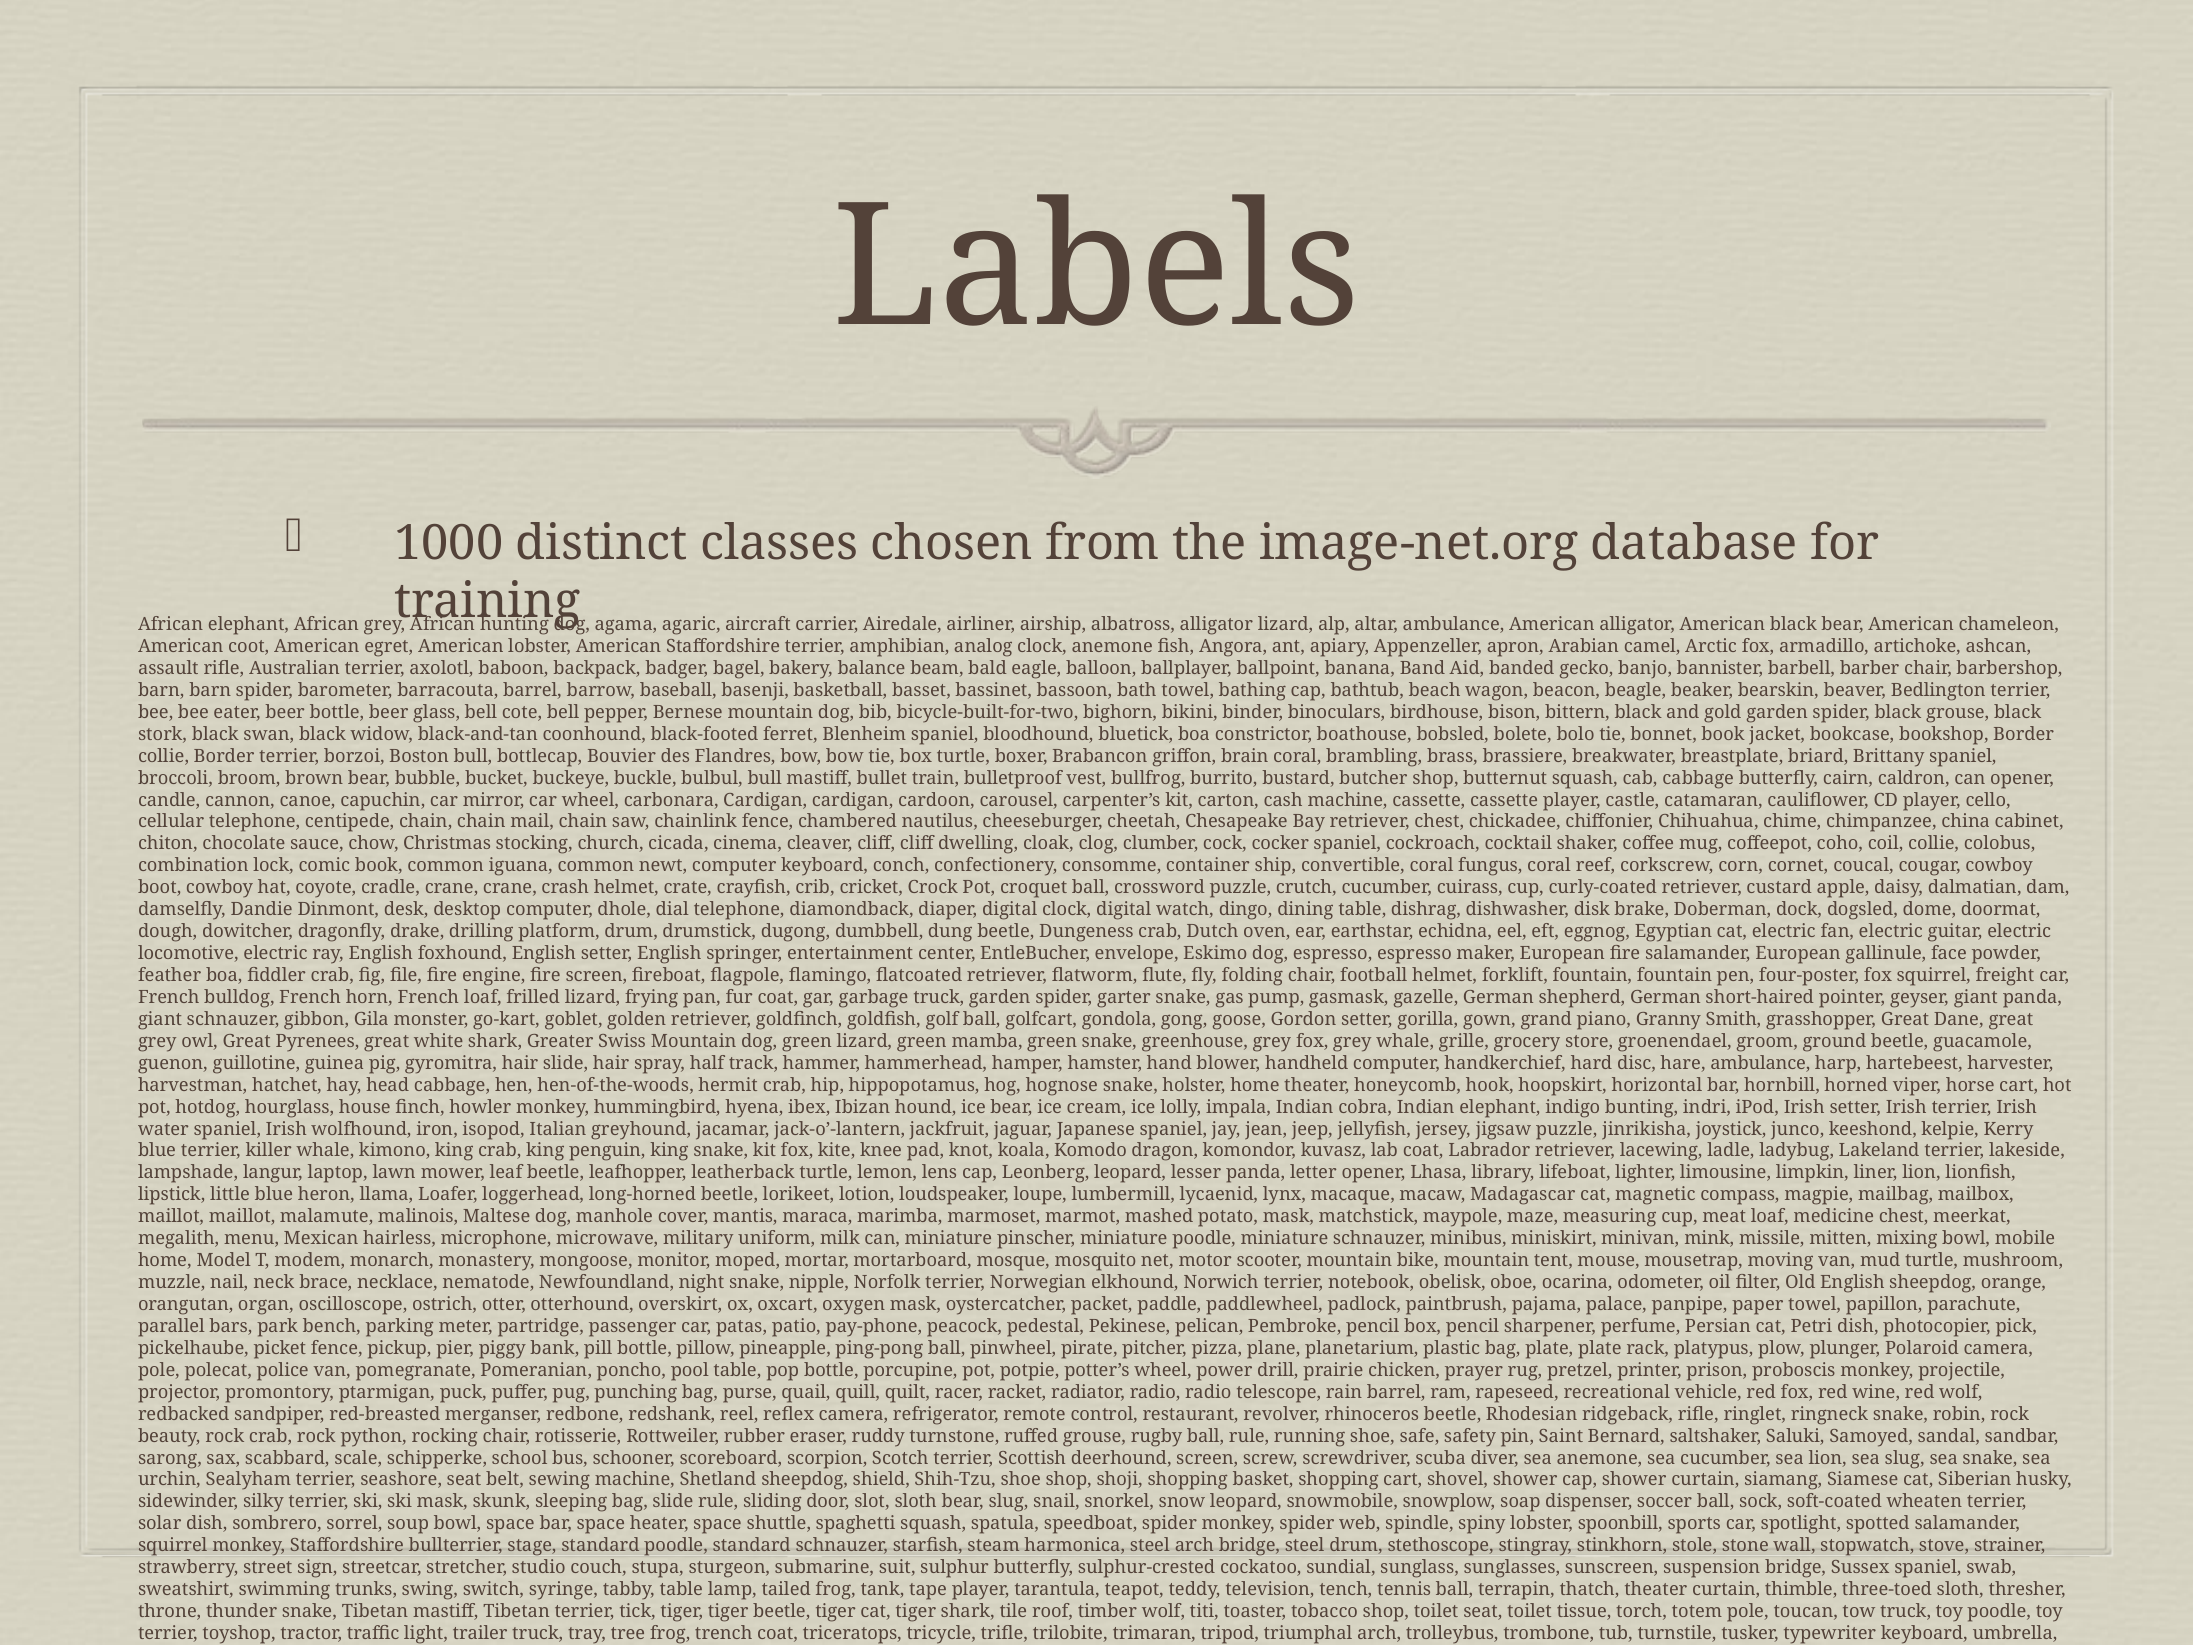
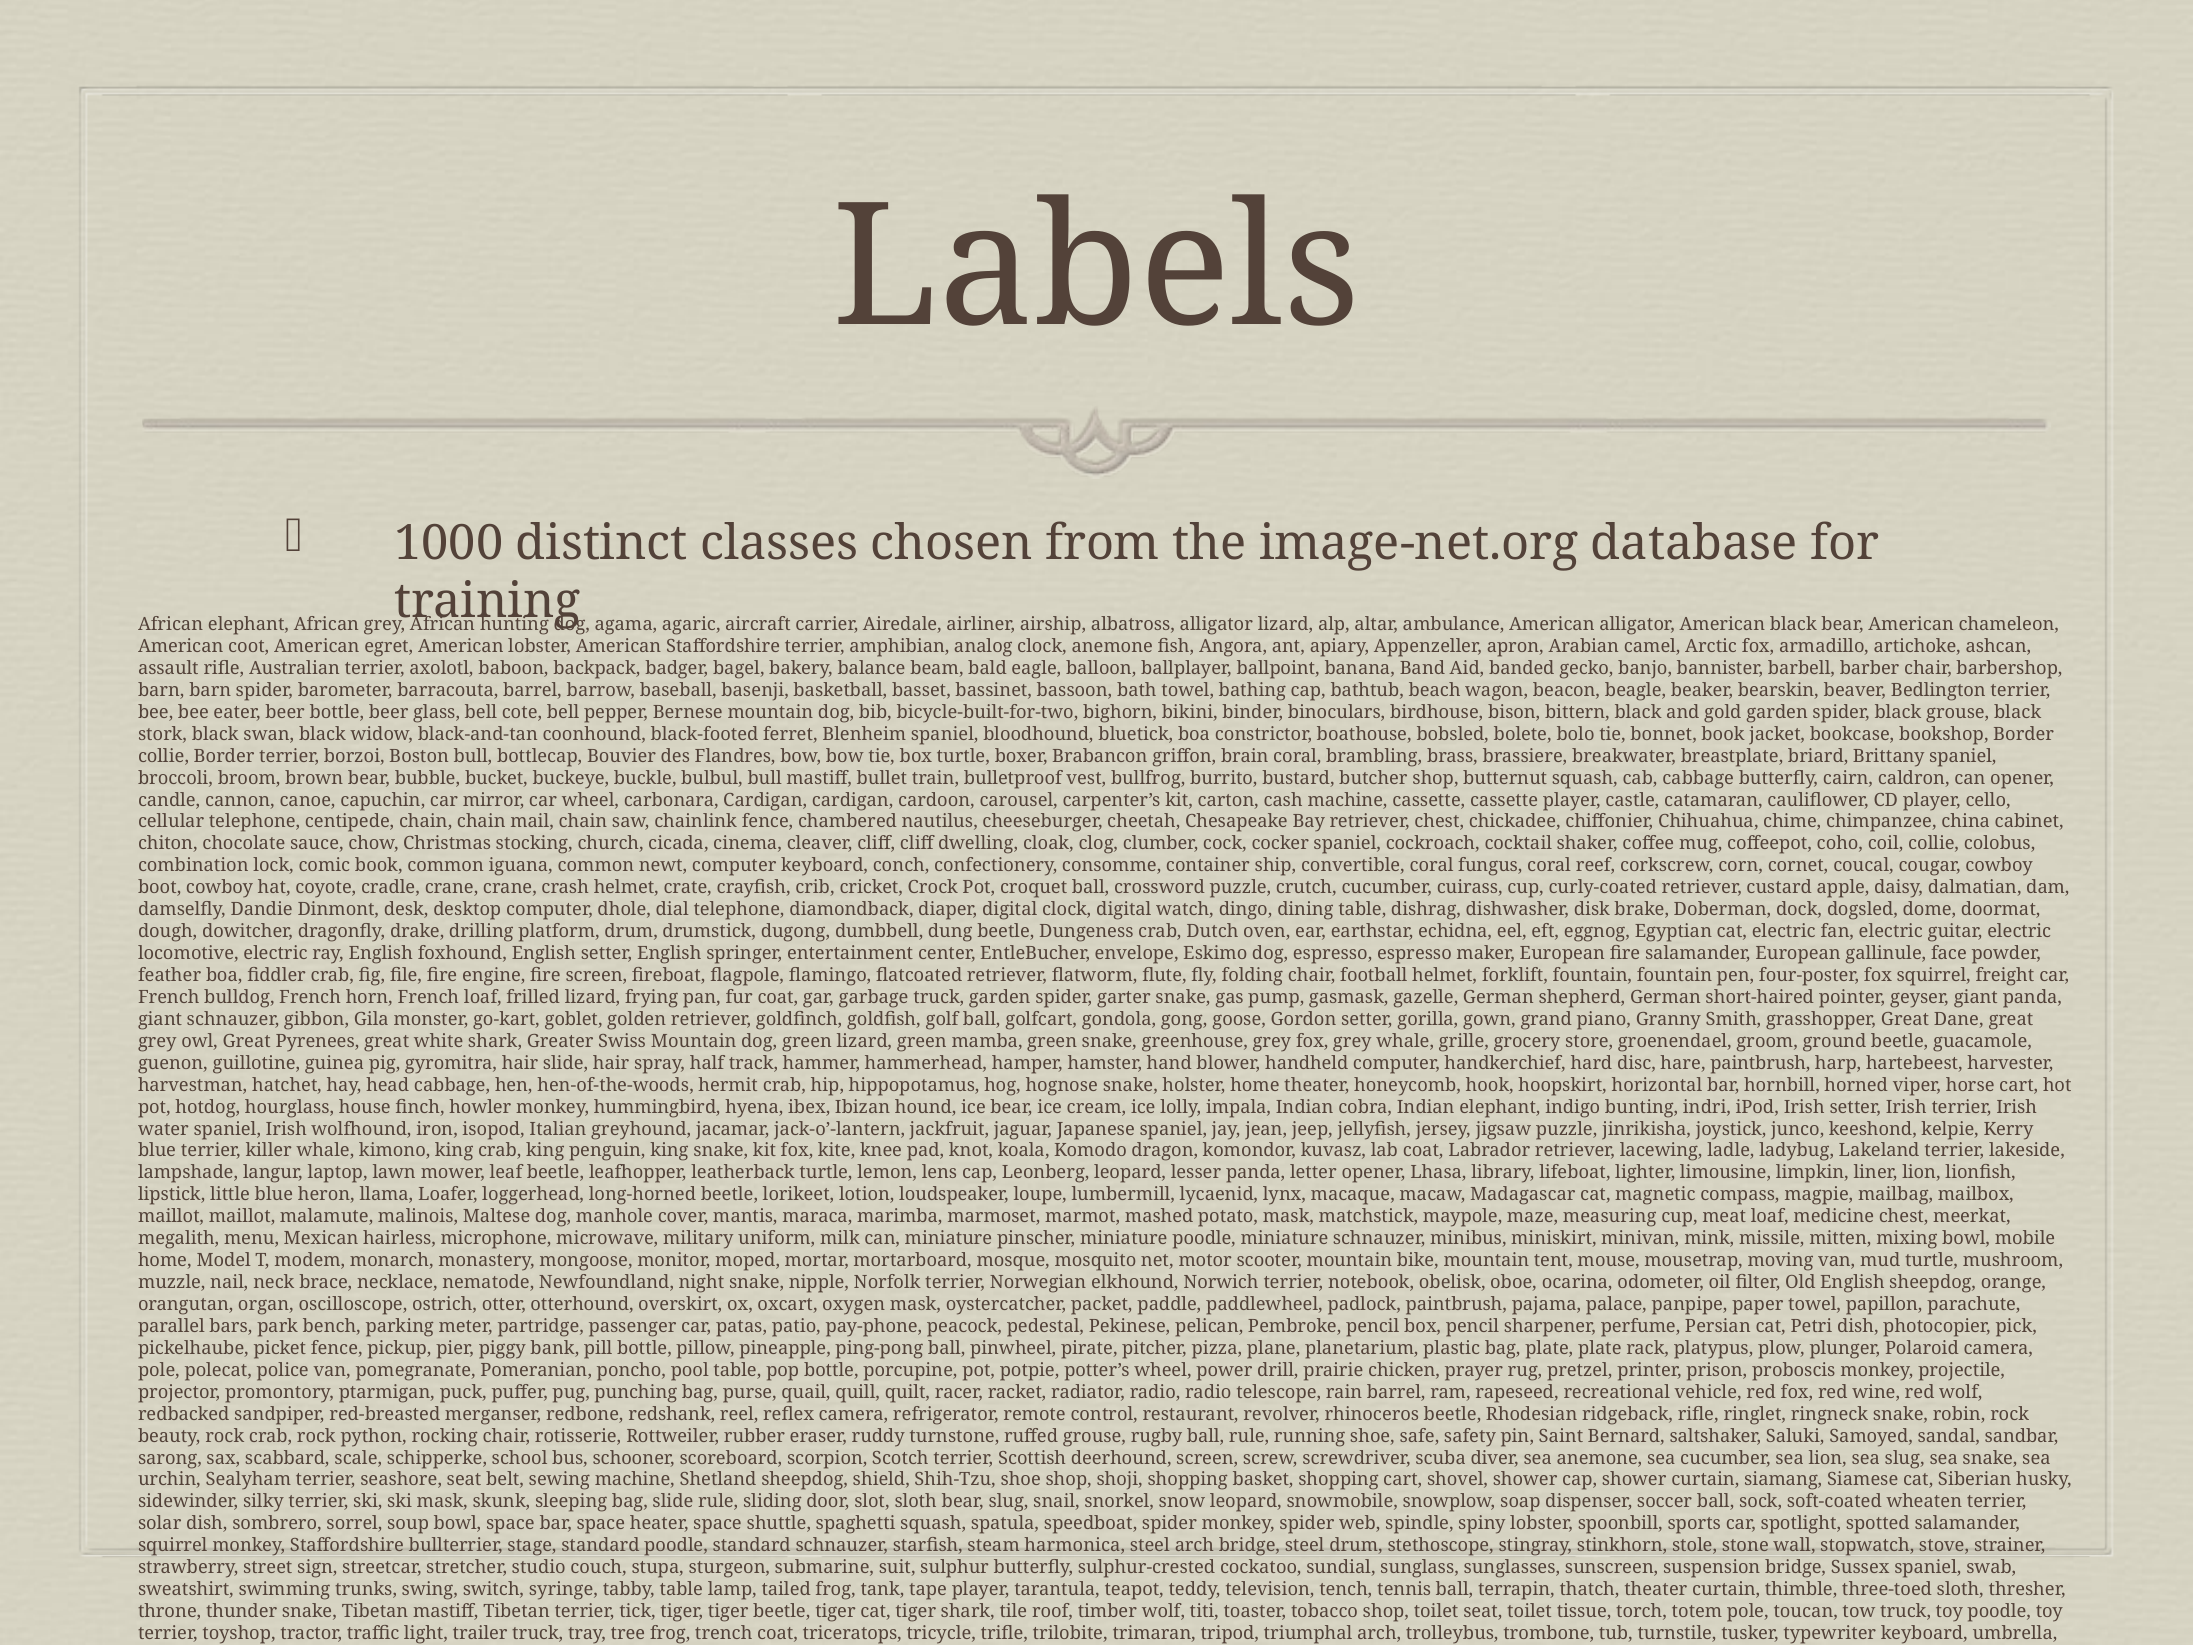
hare ambulance: ambulance -> paintbrush (1760, 1063)
